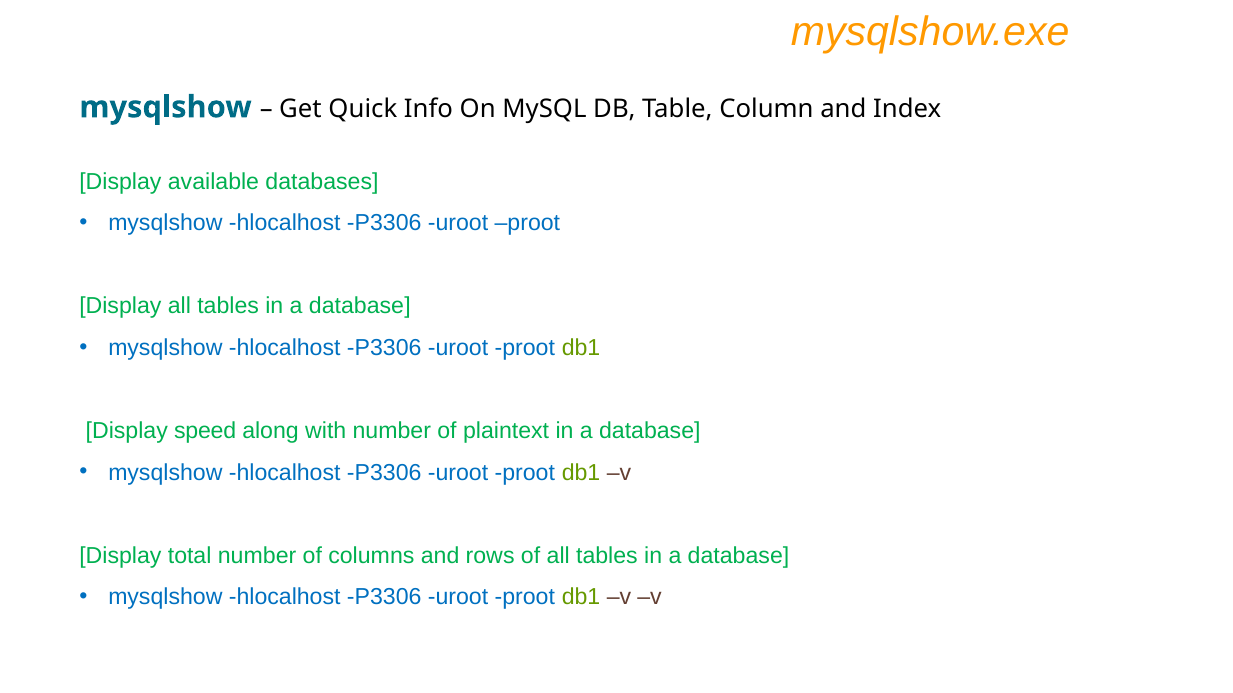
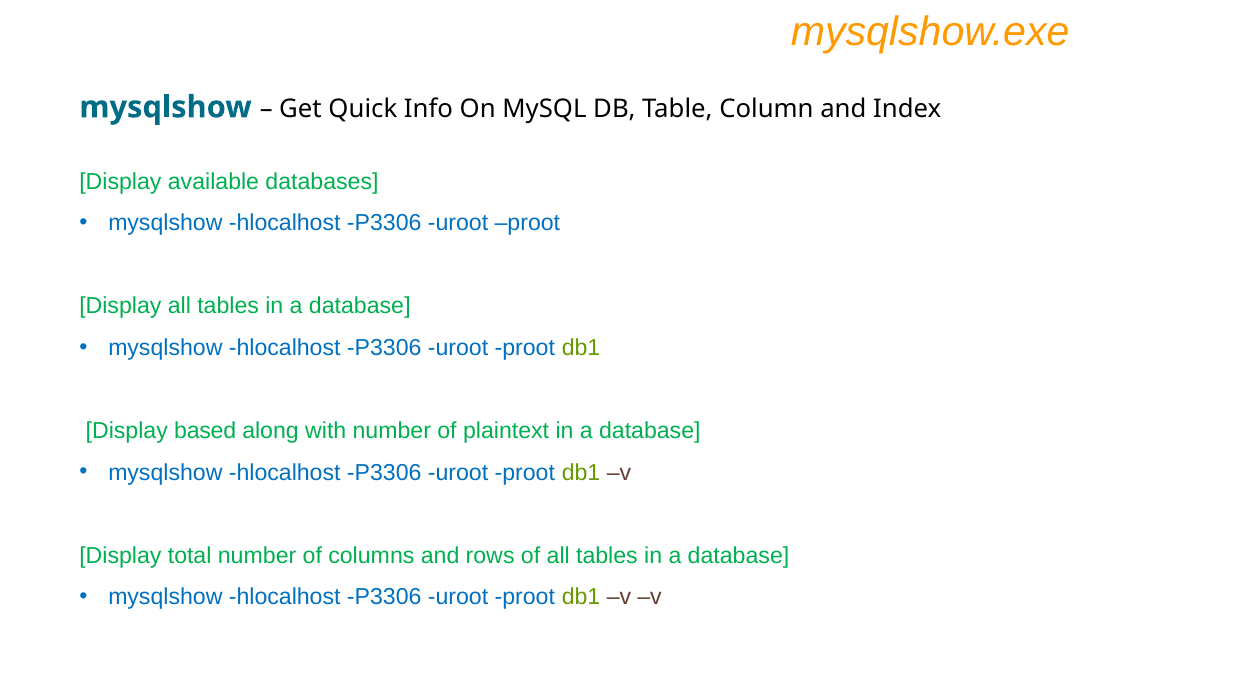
speed: speed -> based (205, 431)
